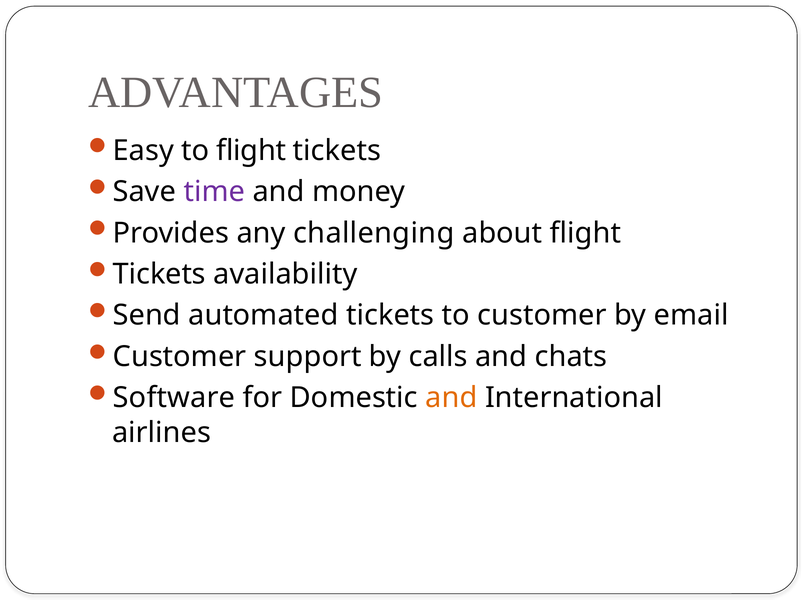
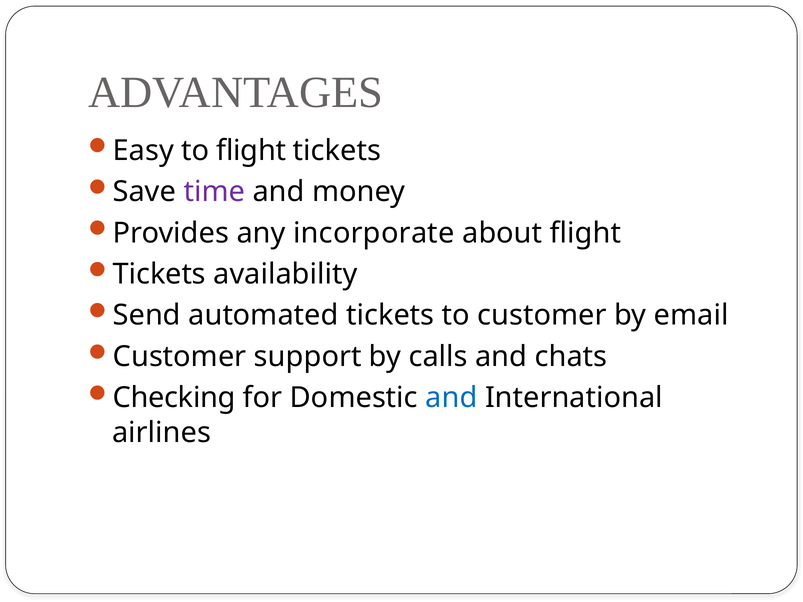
challenging: challenging -> incorporate (374, 233)
Software: Software -> Checking (174, 398)
and colour: orange -> blue (451, 398)
